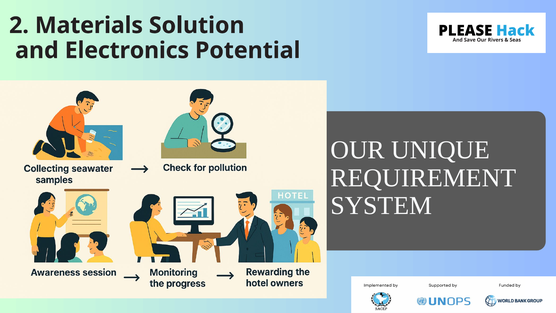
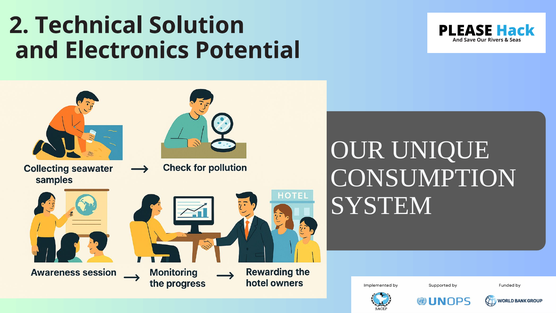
Materials: Materials -> Technical (89, 25)
REQUIREMENT: REQUIREMENT -> CONSUMPTION (423, 178)
